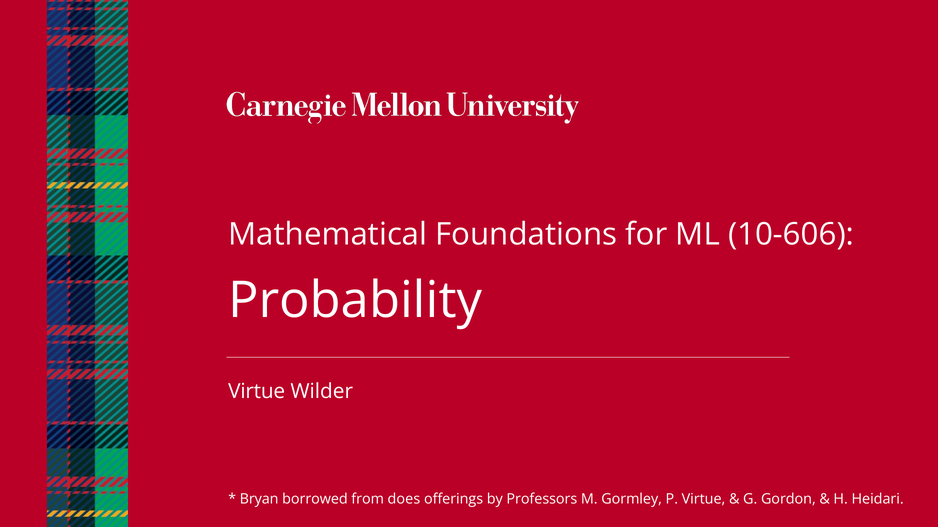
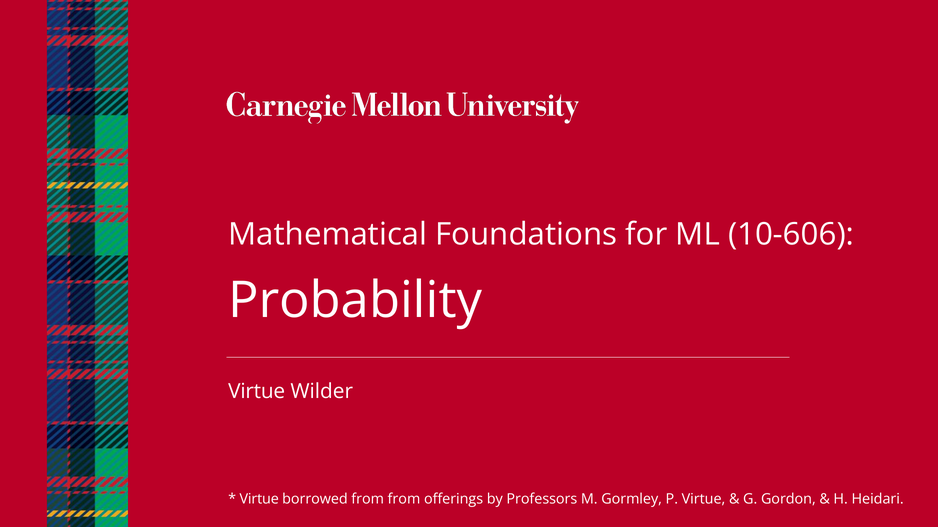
Bryan: Bryan -> Virtue (259, 500)
from does: does -> from (404, 500)
